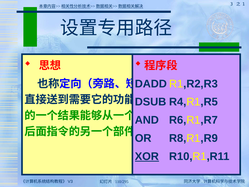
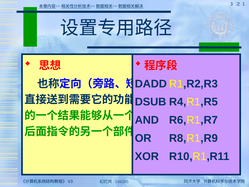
XOR underline: present -> none (147, 156)
